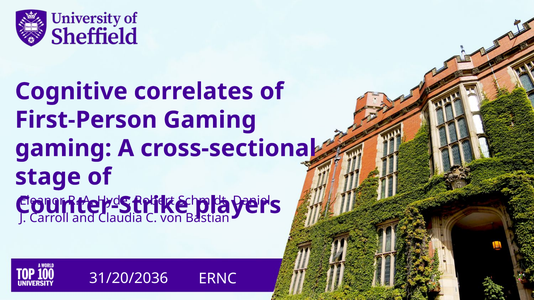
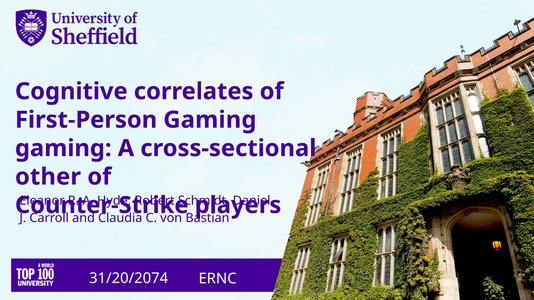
stage: stage -> other (48, 177)
31/20/2036: 31/20/2036 -> 31/20/2074 (129, 279)
